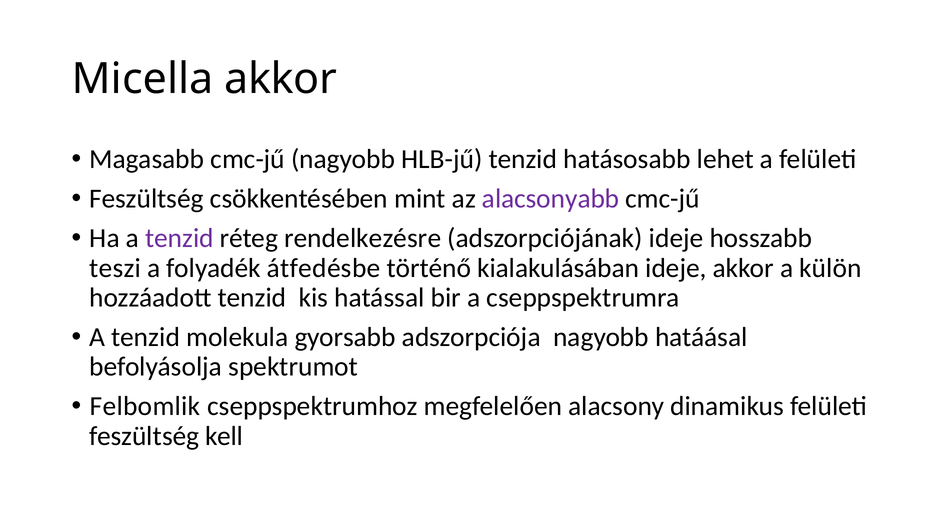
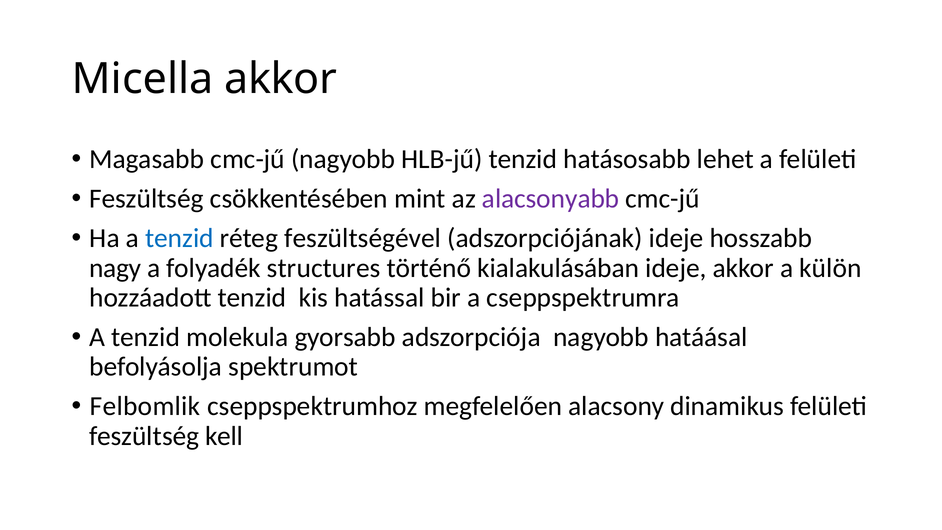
tenzid colour: purple -> blue (179, 238)
rendelkezésre: rendelkezésre -> feszültségével (363, 238)
teszi: teszi -> nagy (115, 268)
átfedésbe: átfedésbe -> structures (324, 268)
